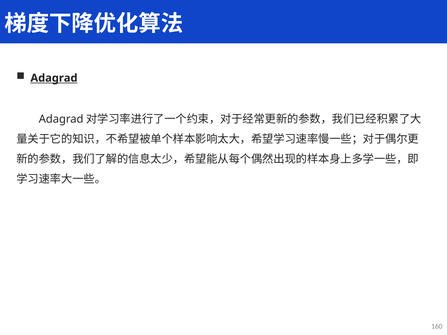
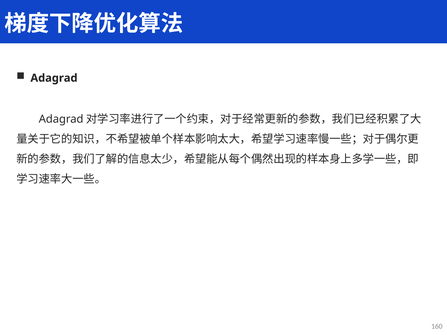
Adagrad underline: present -> none (54, 78)
